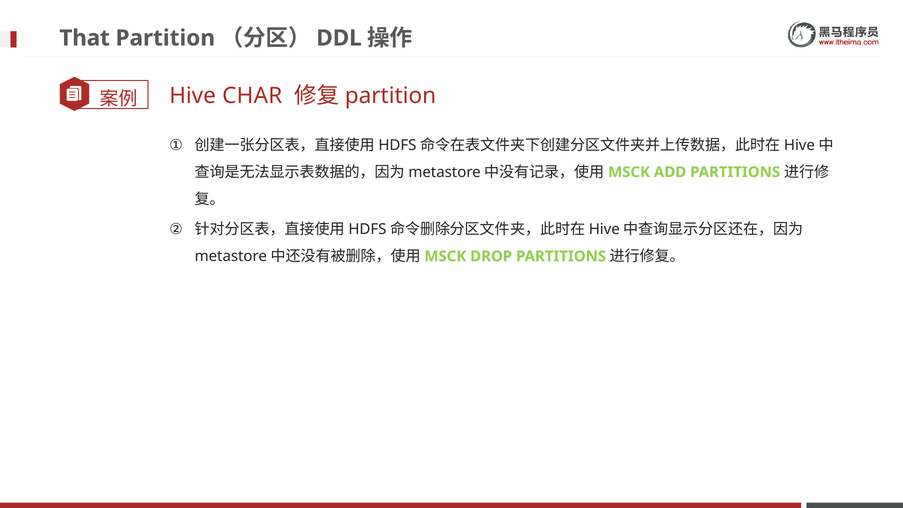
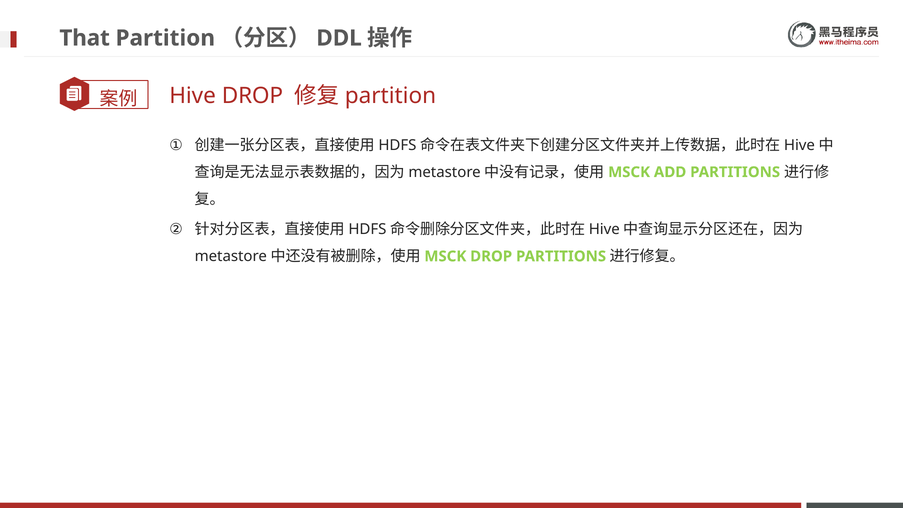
Hive CHAR: CHAR -> DROP (252, 96)
